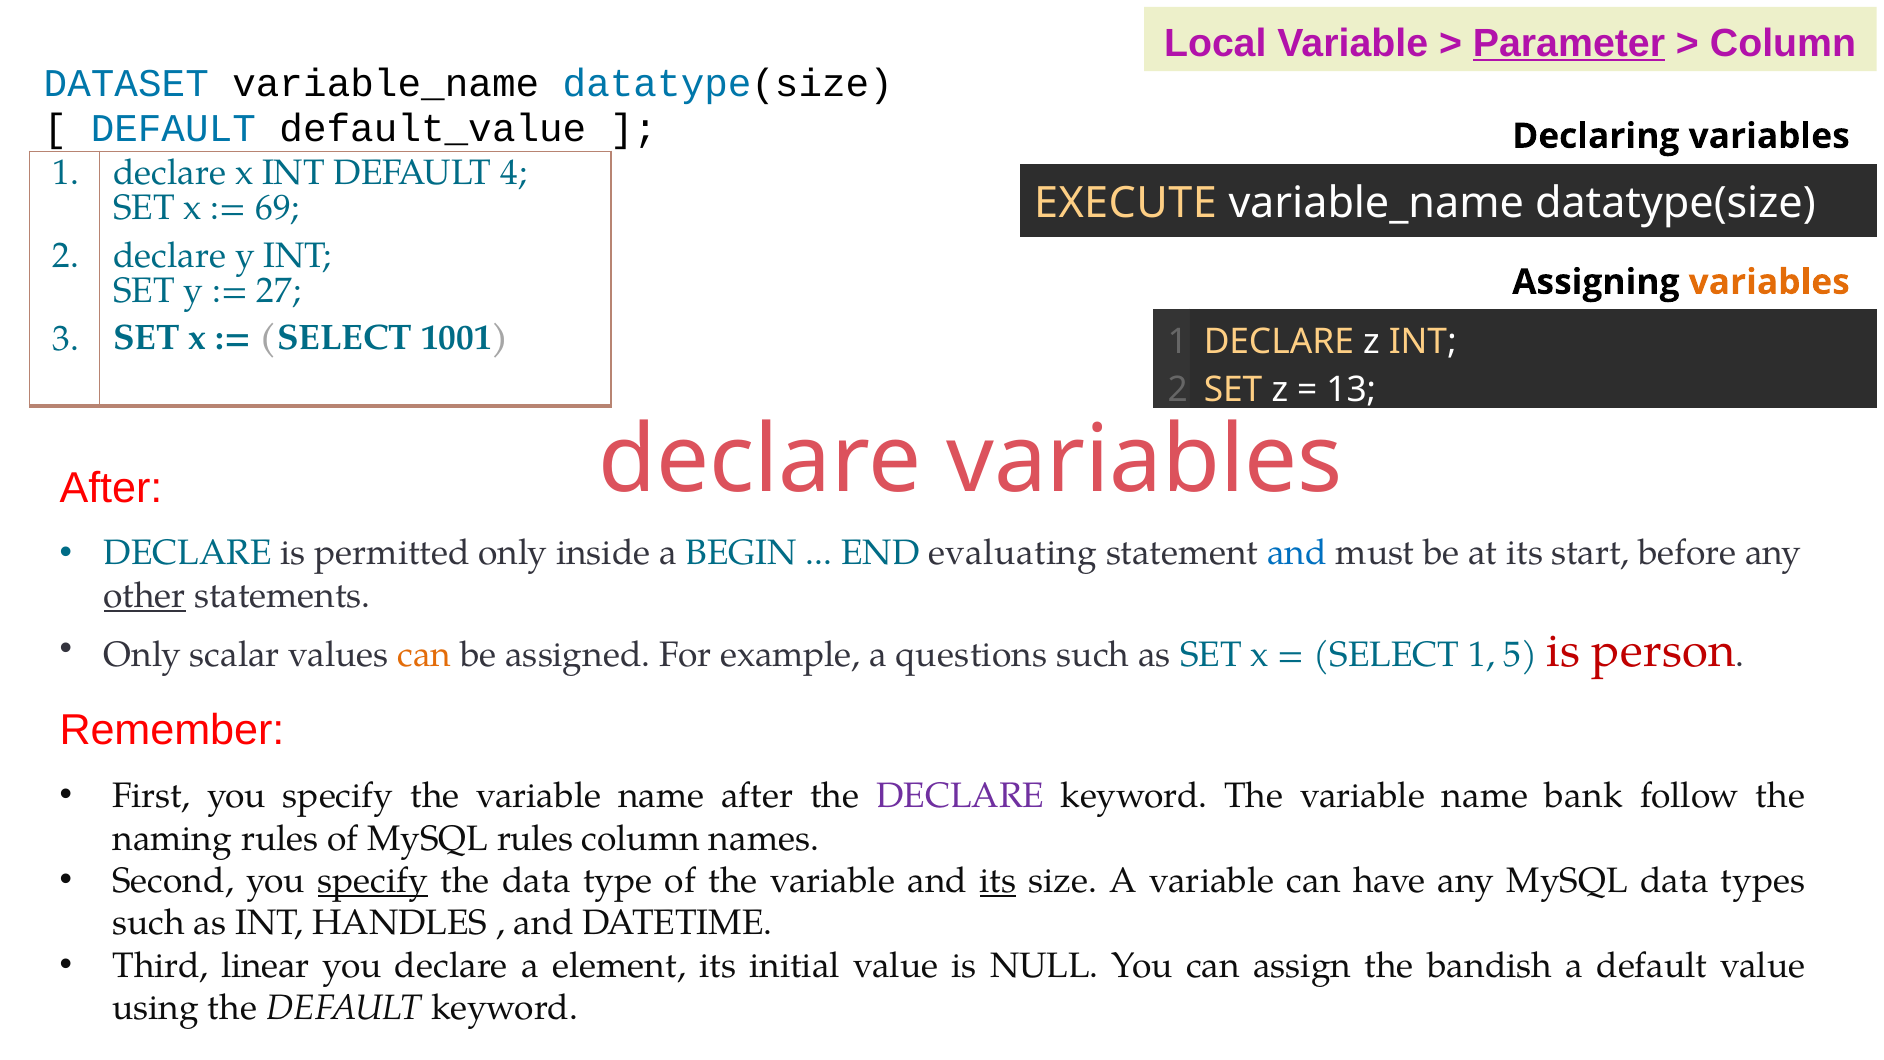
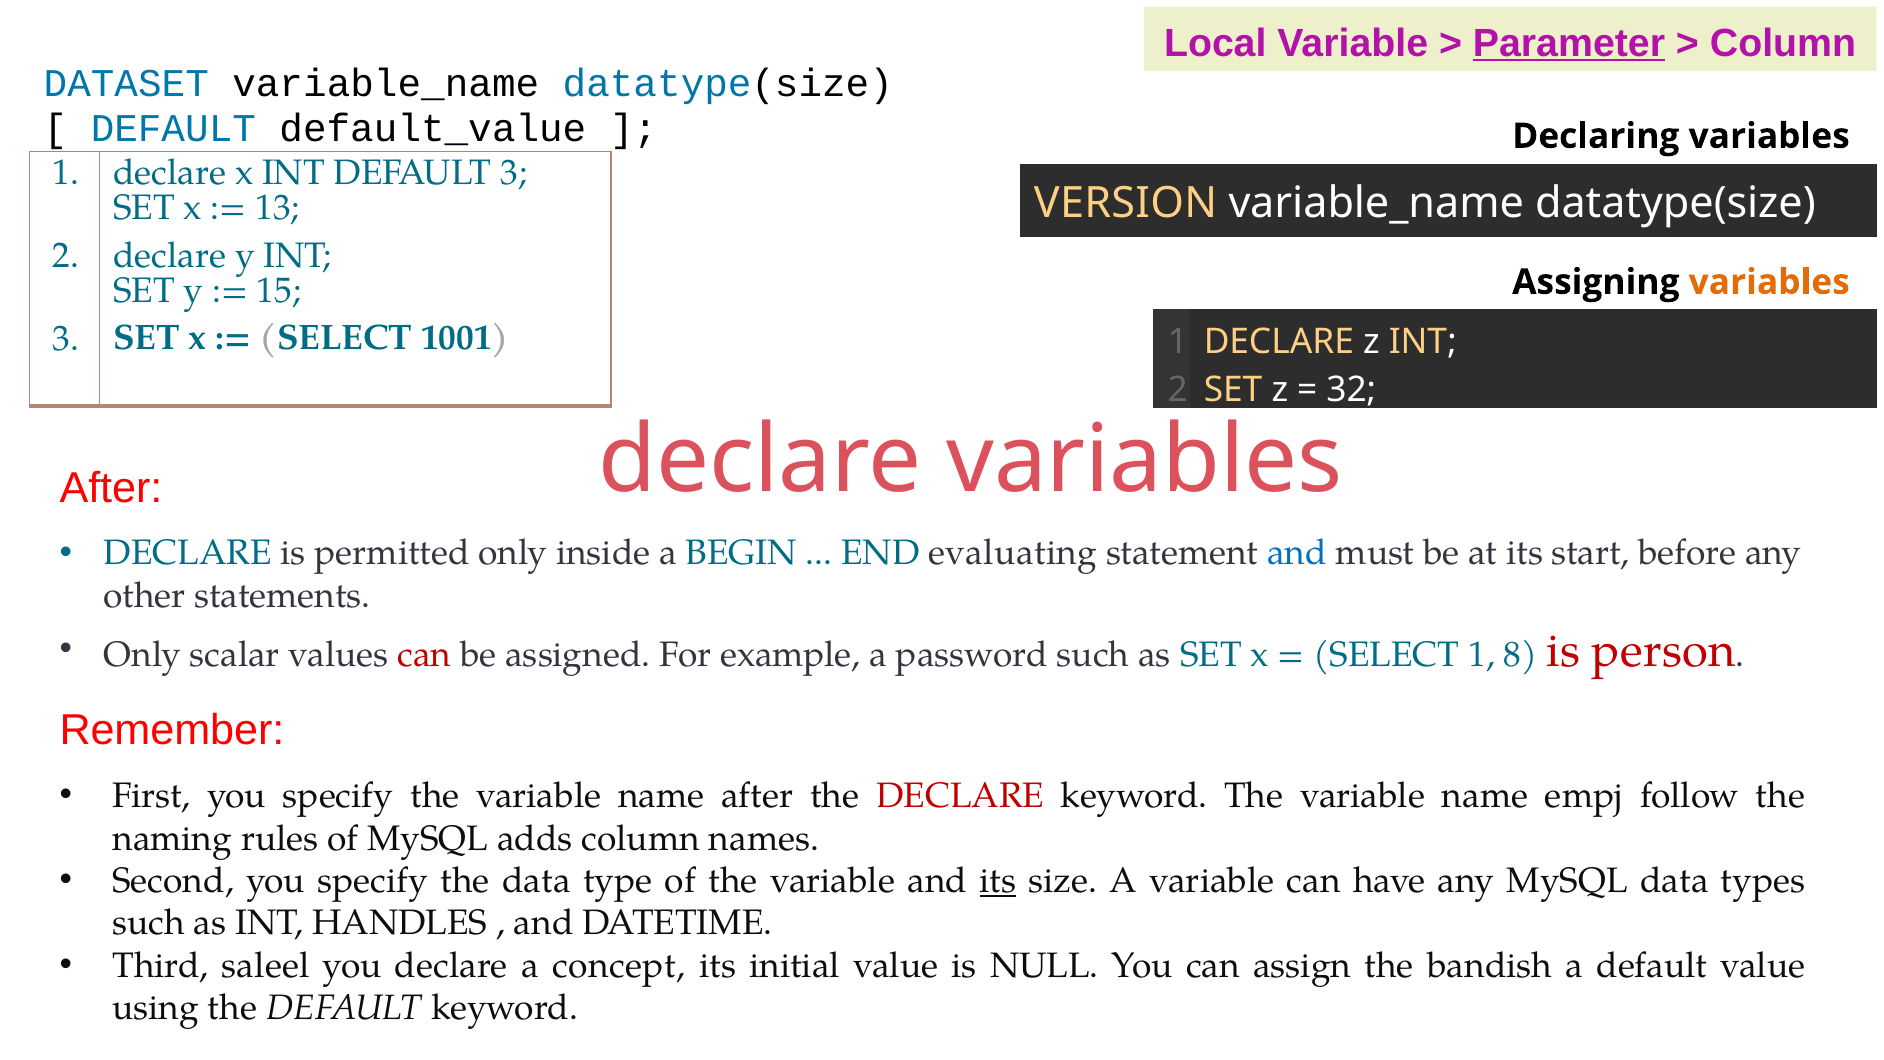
DEFAULT 4: 4 -> 3 (514, 173)
EXECUTE: EXECUTE -> VERSION (1126, 203)
69: 69 -> 13 (277, 208)
27: 27 -> 15 (279, 291)
13: 13 -> 32 (1351, 390)
other underline: present -> none (145, 596)
can colour: orange -> red (424, 654)
questions: questions -> password (972, 654)
5: 5 -> 8 (1521, 654)
DECLARE colour: purple -> red (960, 796)
bank: bank -> empj (1584, 796)
MySQL rules: rules -> adds (535, 838)
specify underline: present -> none (373, 881)
linear: linear -> saleel (266, 965)
element: element -> concept (619, 965)
